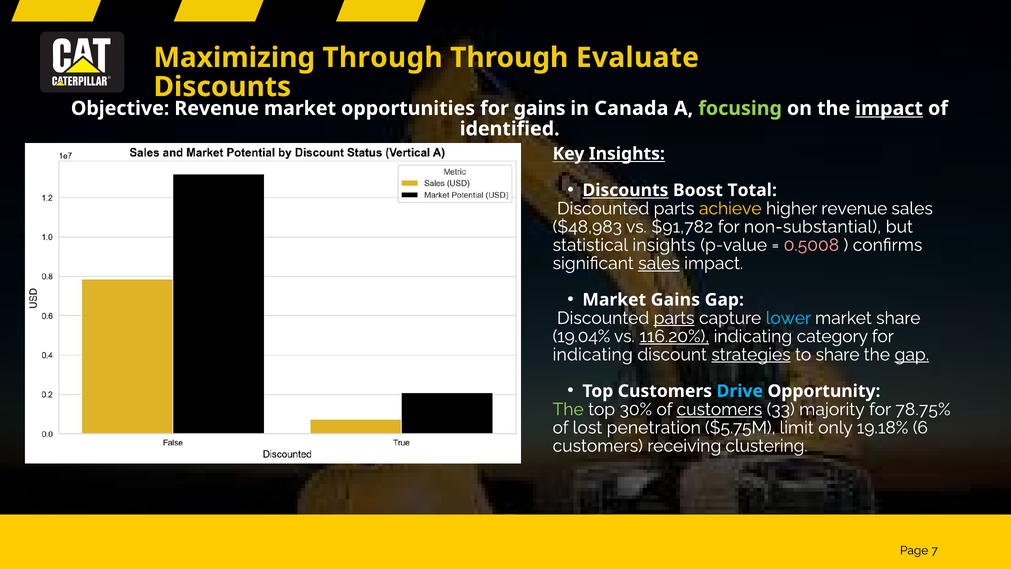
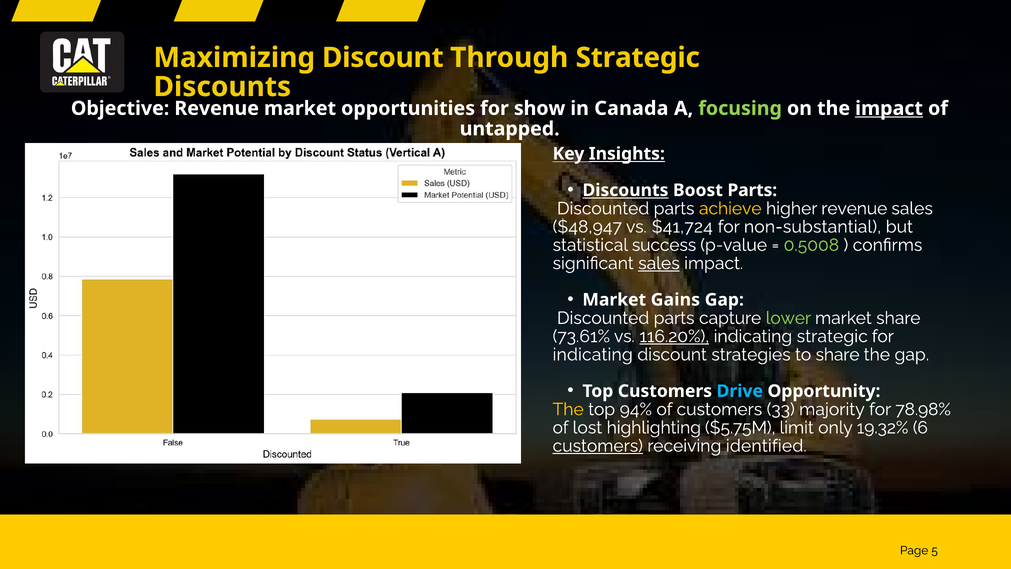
Maximizing Through: Through -> Discount (383, 58)
Through Evaluate: Evaluate -> Strategic (638, 58)
for gains: gains -> show (540, 108)
identified: identified -> untapped (510, 129)
Boost Total: Total -> Parts (752, 190)
$48,983: $48,983 -> $48,947 (587, 227)
$91,782: $91,782 -> $41,724 (682, 227)
statistical insights: insights -> success (664, 245)
0.5008 colour: pink -> light green (811, 245)
parts underline: present -> none (674, 318)
lower colour: light blue -> light green (788, 318)
19.04%: 19.04% -> 73.61% (581, 336)
indicating category: category -> strategic (832, 336)
strategies underline: present -> none (751, 354)
gap underline: present -> none (912, 354)
The colour: light green -> yellow (568, 409)
30%: 30% -> 94% (636, 409)
customers underline: present -> none (719, 409)
78.75%: 78.75% -> 78.98% (923, 409)
penetration: penetration -> highlighting (654, 427)
19.18%: 19.18% -> 19.32% (883, 427)
customers underline: none -> present (598, 446)
clustering: clustering -> identified (766, 446)
7: 7 -> 5 (935, 550)
